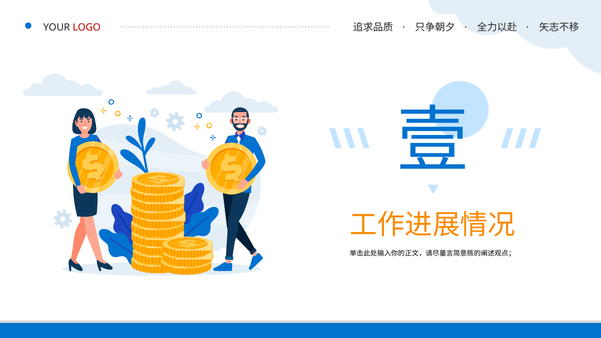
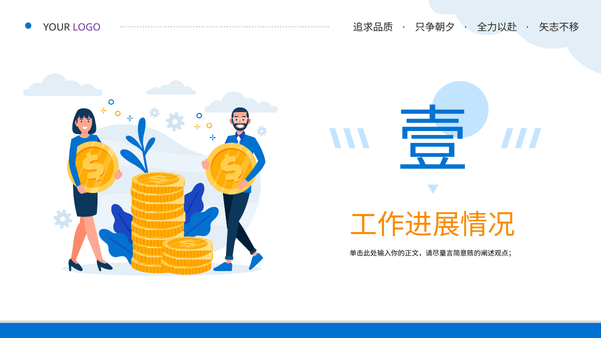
LOGO colour: red -> purple (87, 27)
